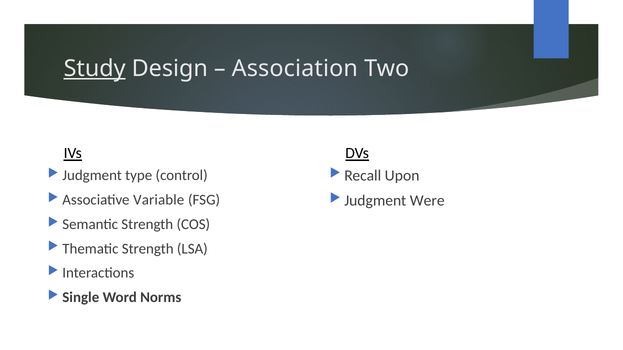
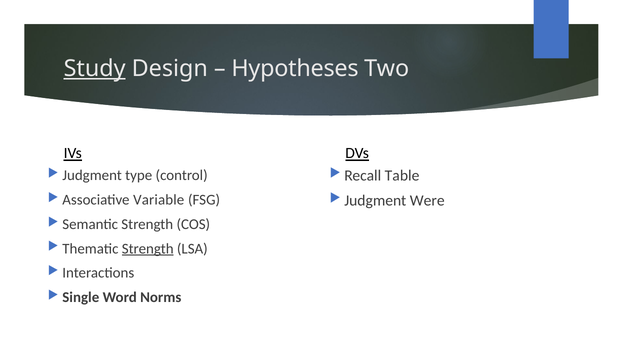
Association: Association -> Hypotheses (295, 69)
Upon: Upon -> Table (402, 176)
Strength underline: none -> present (148, 249)
